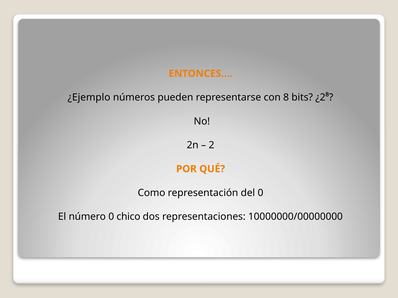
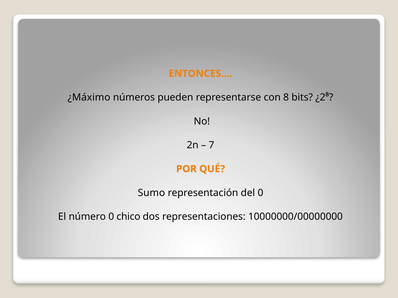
¿Ejemplo: ¿Ejemplo -> ¿Máximo (89, 98)
2: 2 -> 7 (212, 145)
Como: Como -> Sumo (151, 193)
